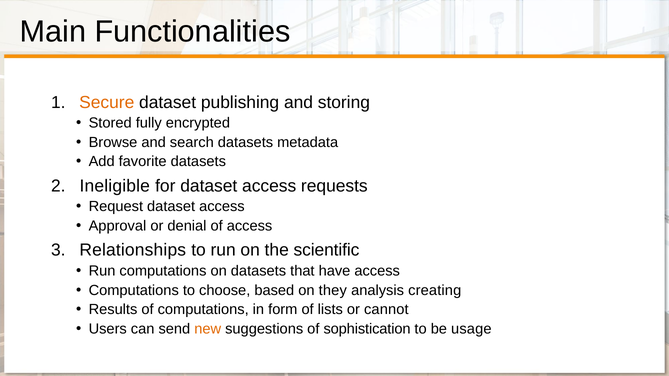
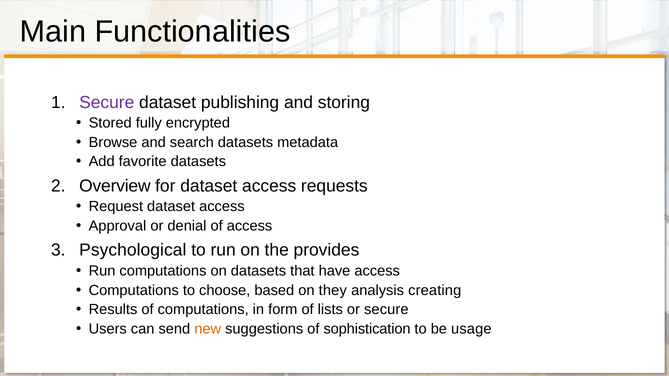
Secure colour: orange -> purple (107, 102)
Ineligible: Ineligible -> Overview (115, 186)
Relationships: Relationships -> Psychological (133, 250)
scientific: scientific -> provides (326, 250)
or cannot: cannot -> secure (386, 310)
